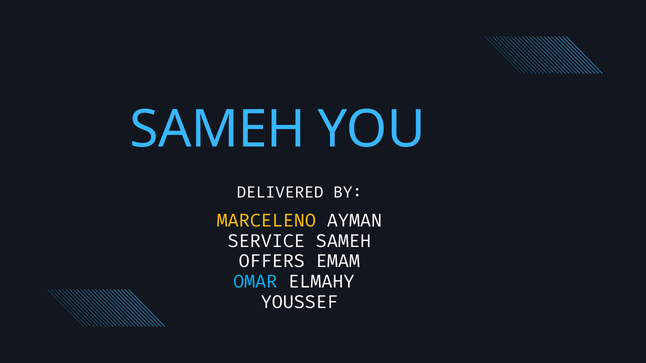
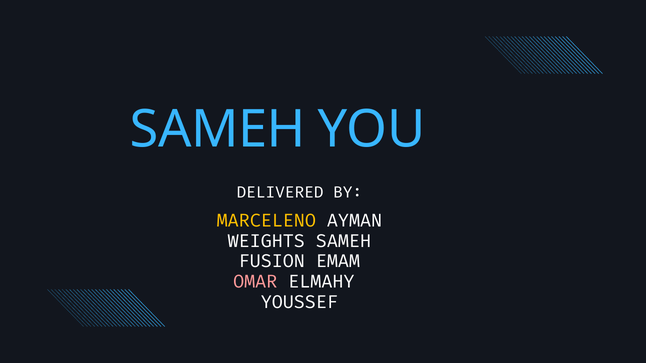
SERVICE: SERVICE -> WEIGHTS (266, 241)
OFFERS: OFFERS -> FUSION (272, 262)
OMAR colour: light blue -> pink (255, 282)
